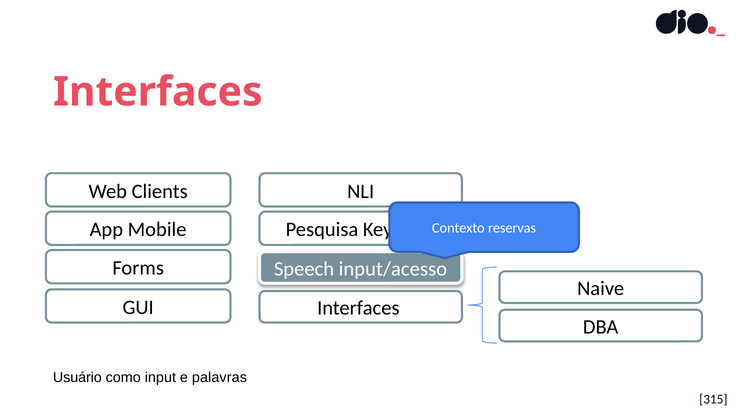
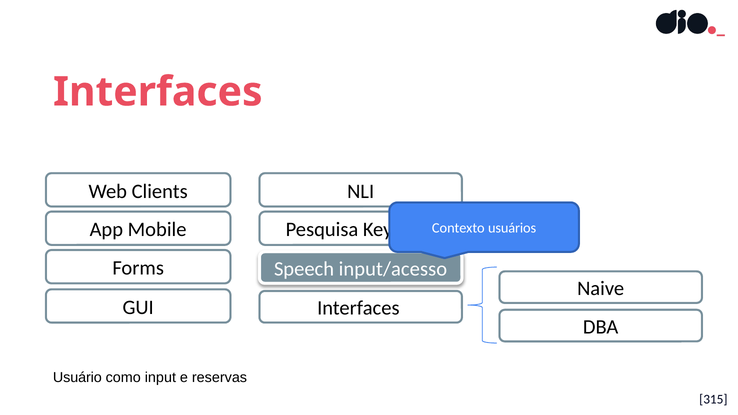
reservas: reservas -> usuários (512, 228)
palavras: palavras -> reservas (219, 378)
